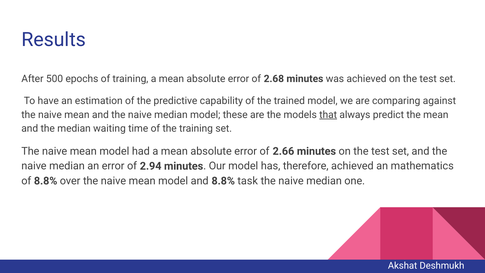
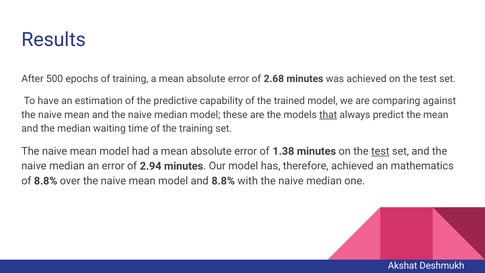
2.66: 2.66 -> 1.38 (283, 151)
test underline: none -> present (380, 151)
task: task -> with (248, 181)
